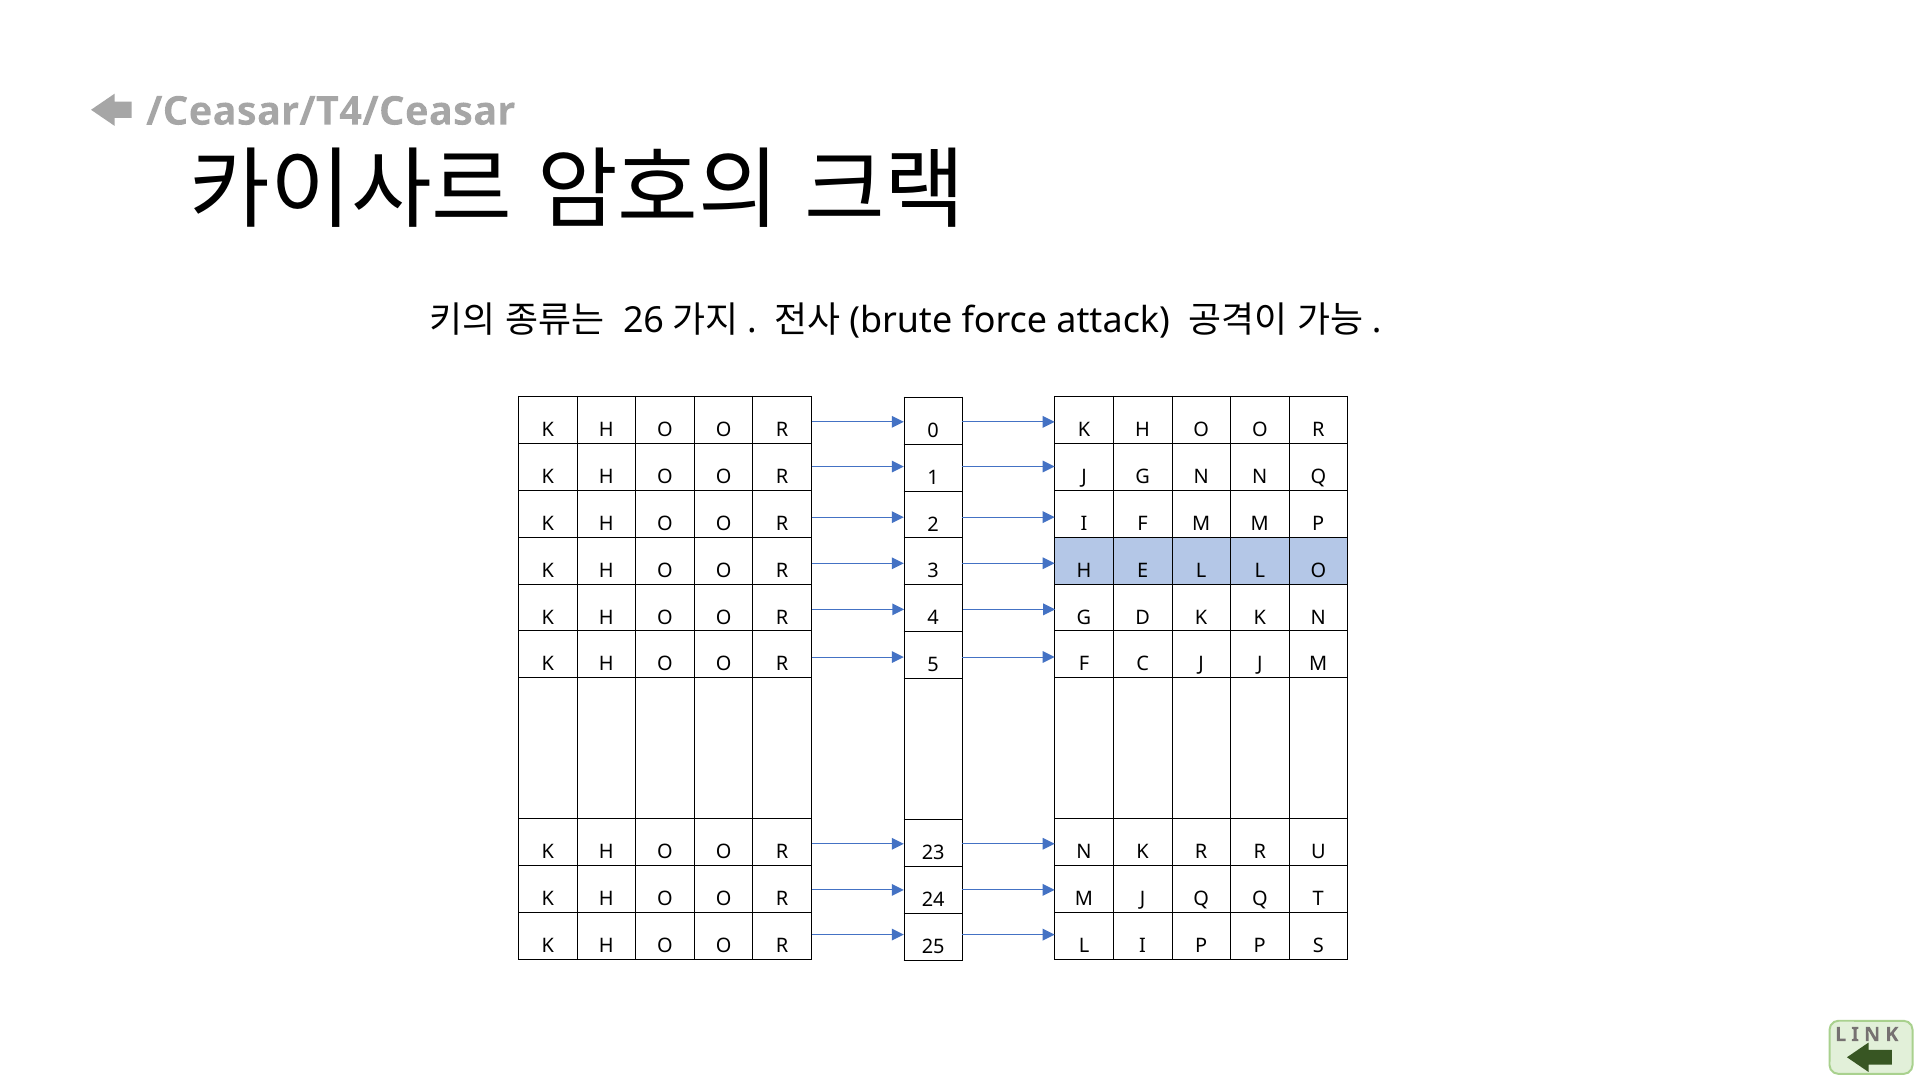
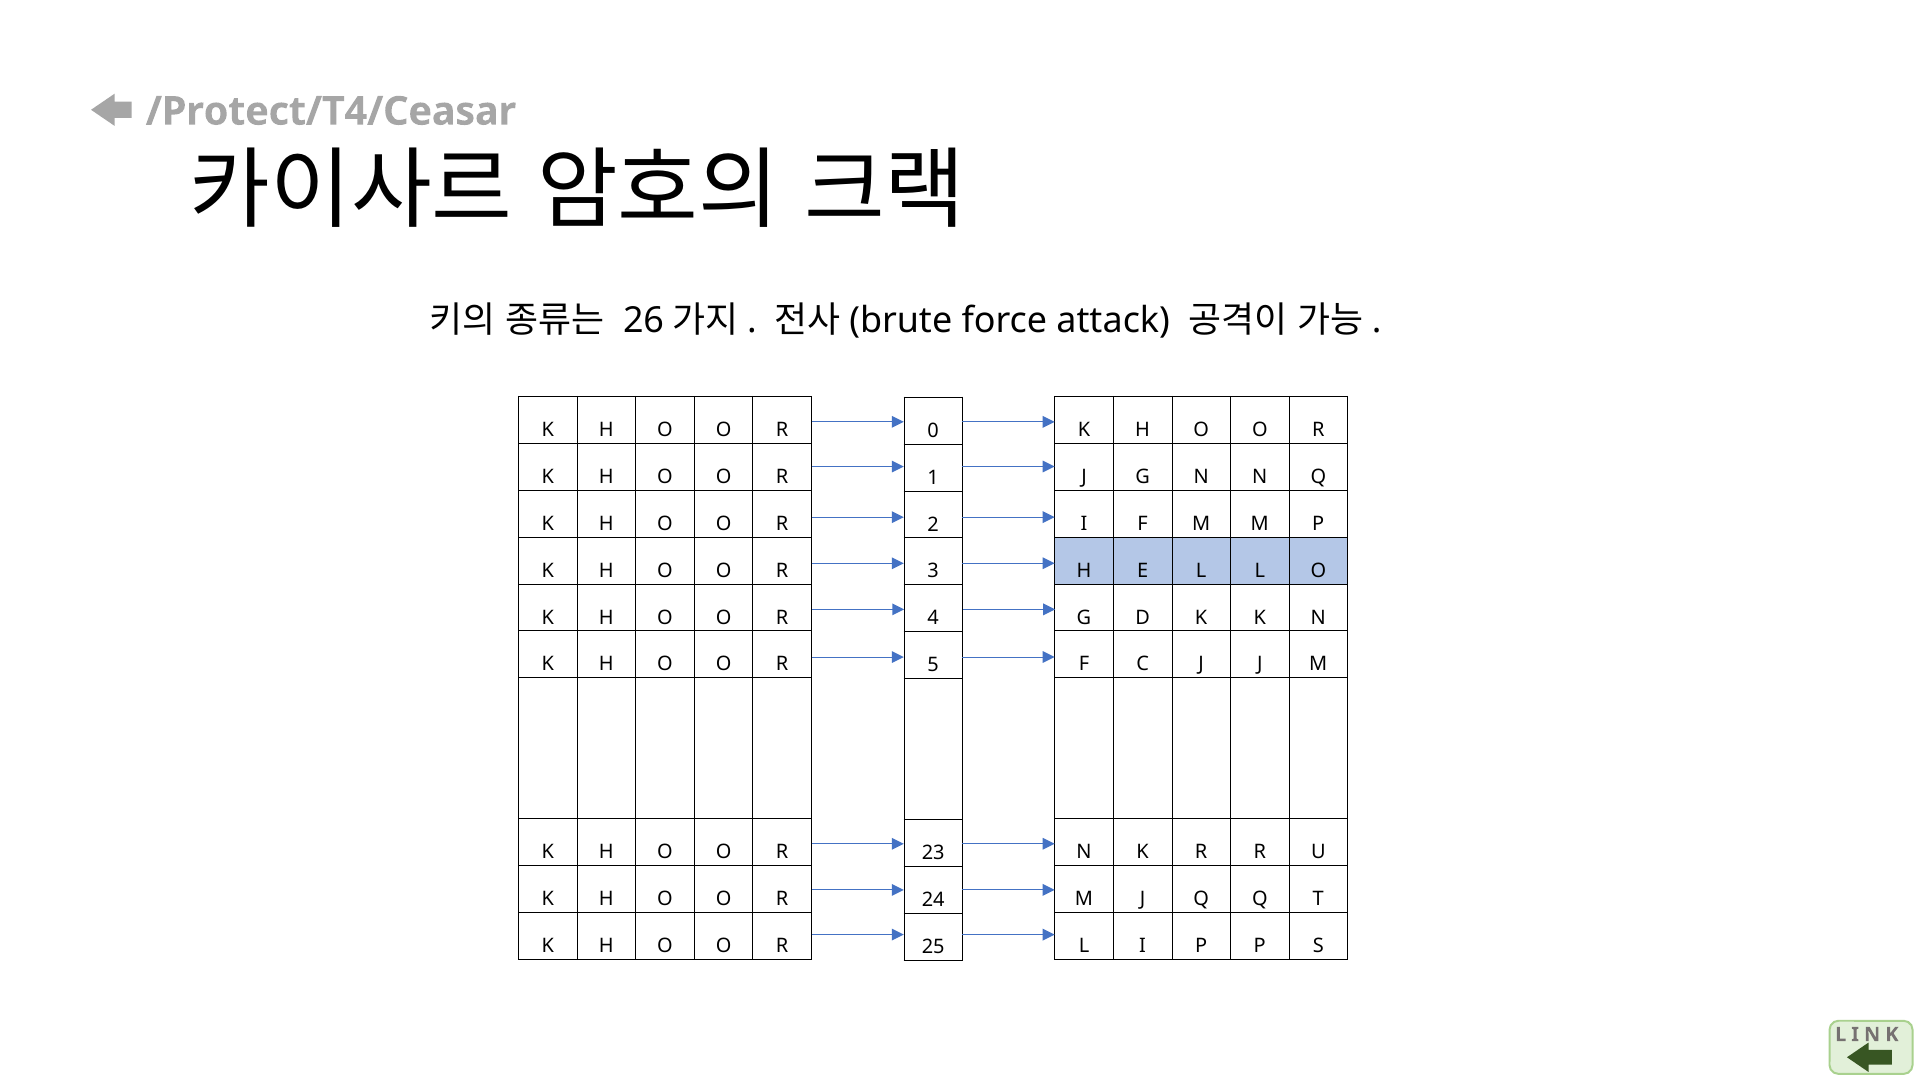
/Ceasar/T4/Ceasar: /Ceasar/T4/Ceasar -> /Protect/T4/Ceasar (331, 112)
